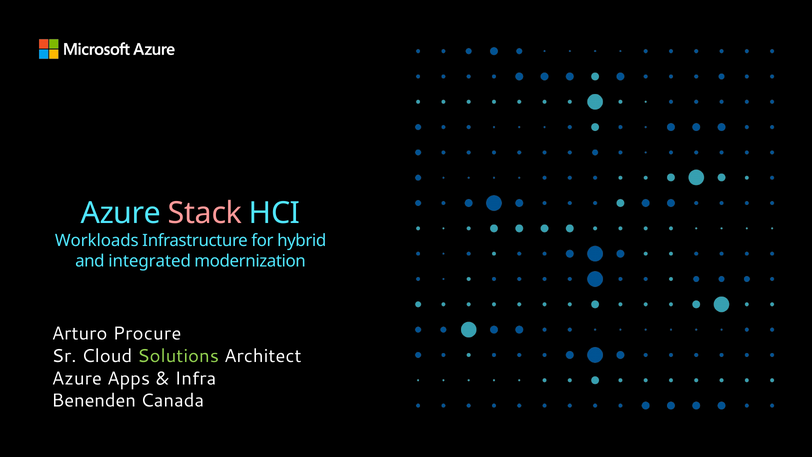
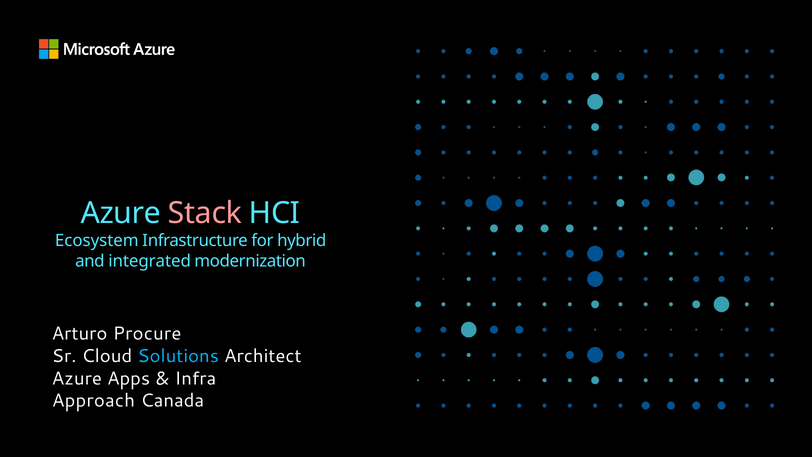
Workloads: Workloads -> Ecosystem (97, 241)
Solutions colour: light green -> light blue (178, 356)
Benenden: Benenden -> Approach (94, 400)
